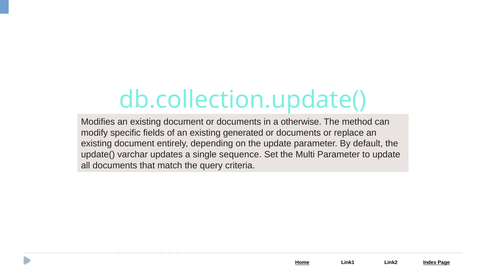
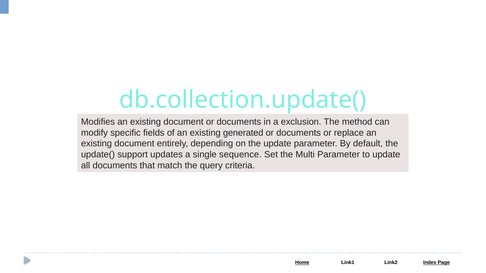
otherwise: otherwise -> exclusion (301, 122)
varchar: varchar -> support (133, 155)
